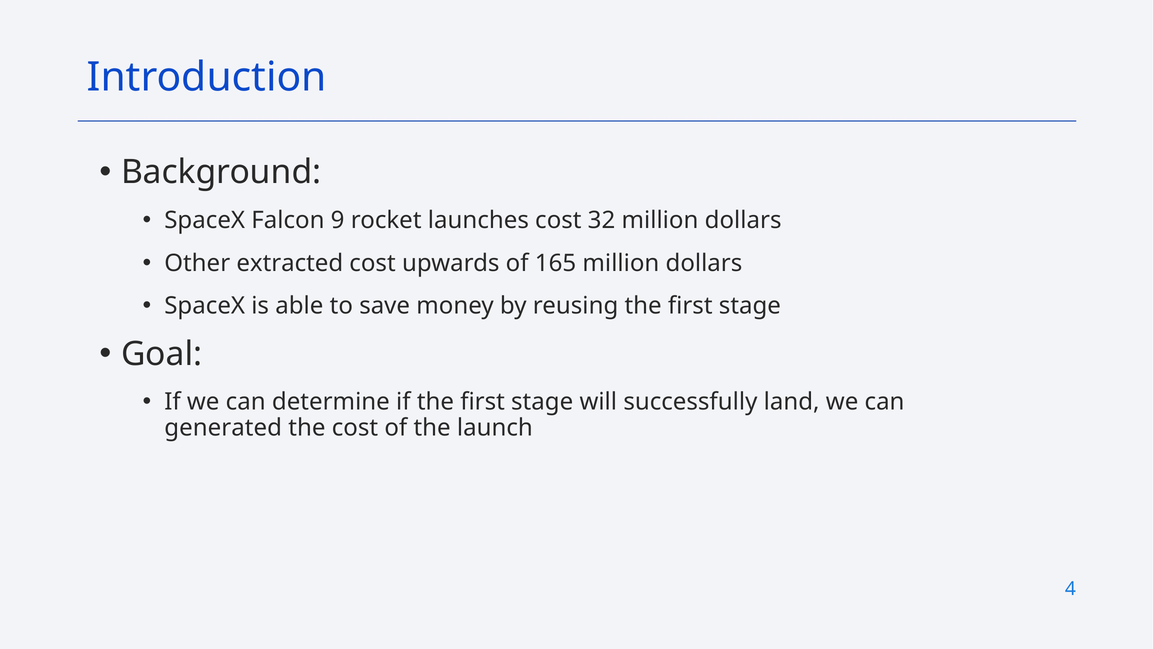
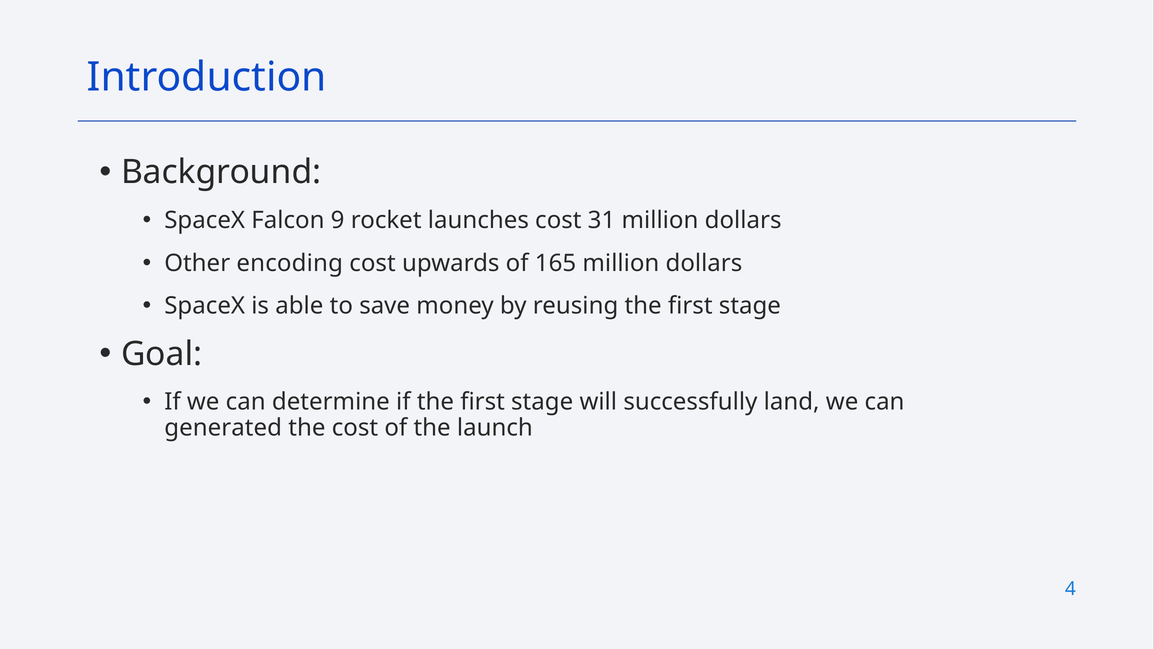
32: 32 -> 31 (602, 220)
extracted: extracted -> encoding (290, 263)
